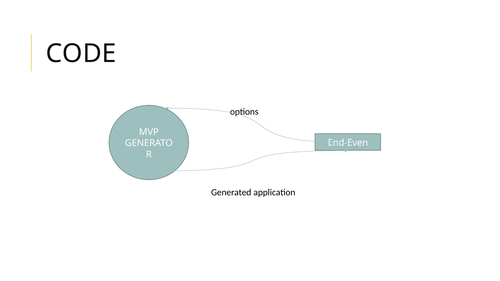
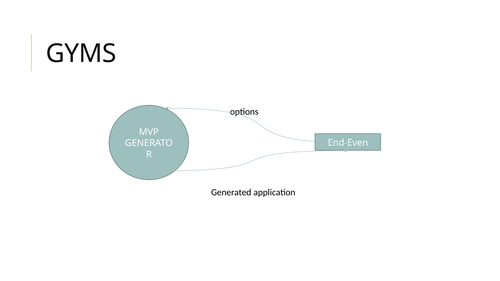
CODE: CODE -> GYMS (81, 54)
